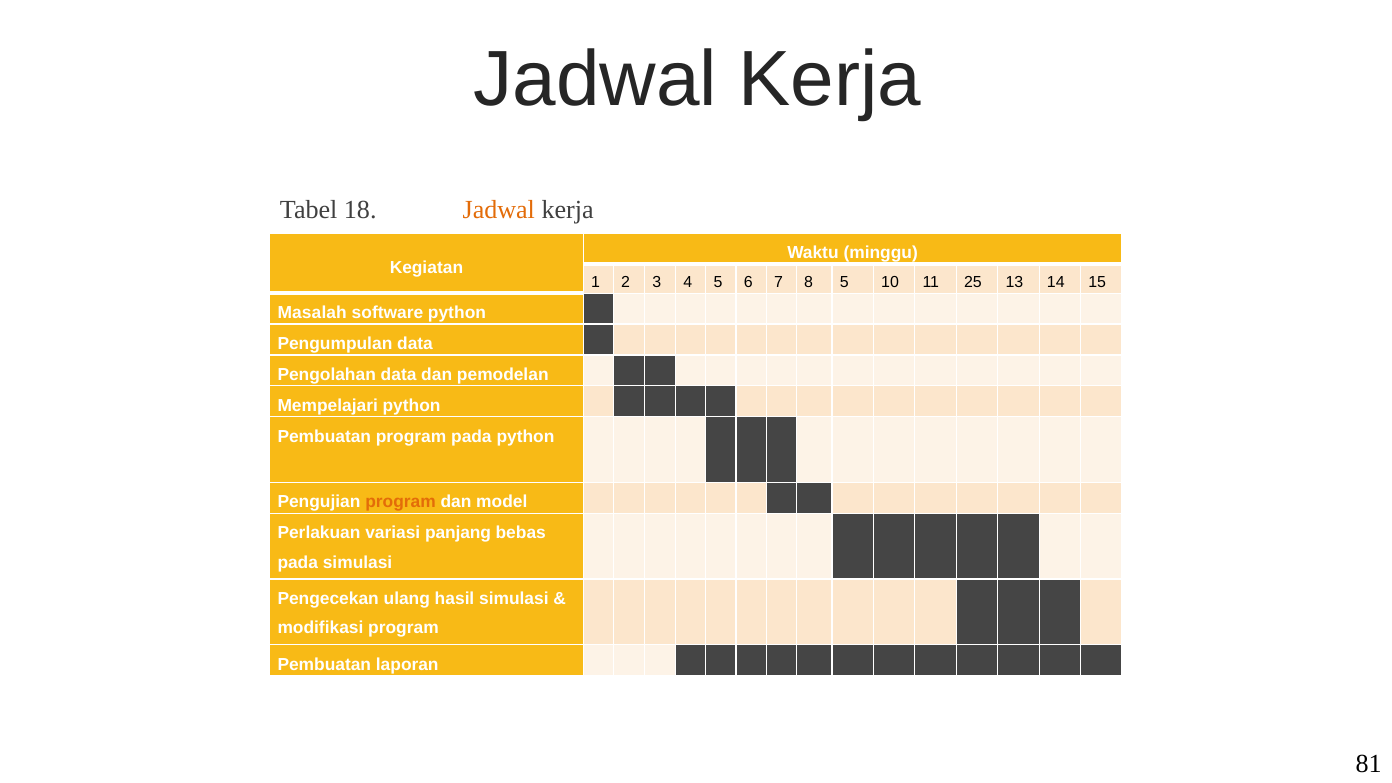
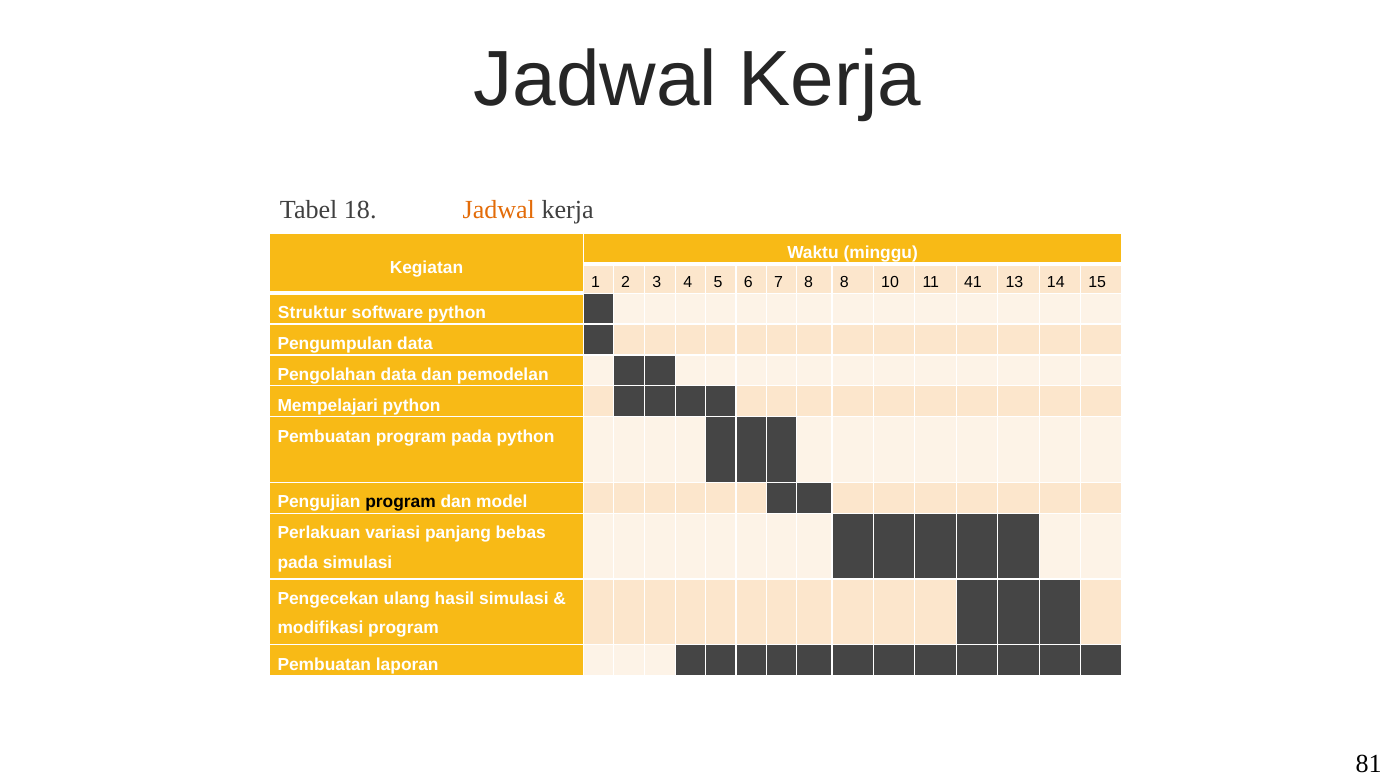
8 5: 5 -> 8 (844, 282)
25: 25 -> 41 (973, 282)
Masalah: Masalah -> Struktur (312, 313)
program colour: orange -> black (401, 502)
